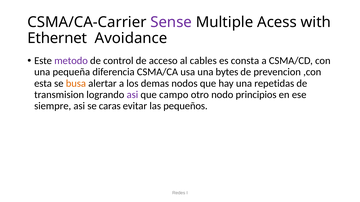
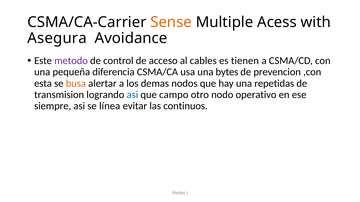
Sense colour: purple -> orange (171, 22)
Ethernet: Ethernet -> Asegura (57, 38)
consta: consta -> tienen (245, 61)
asi colour: purple -> blue (132, 95)
principios: principios -> operativo (256, 95)
caras: caras -> línea (110, 106)
pequeños: pequeños -> continuos (185, 106)
